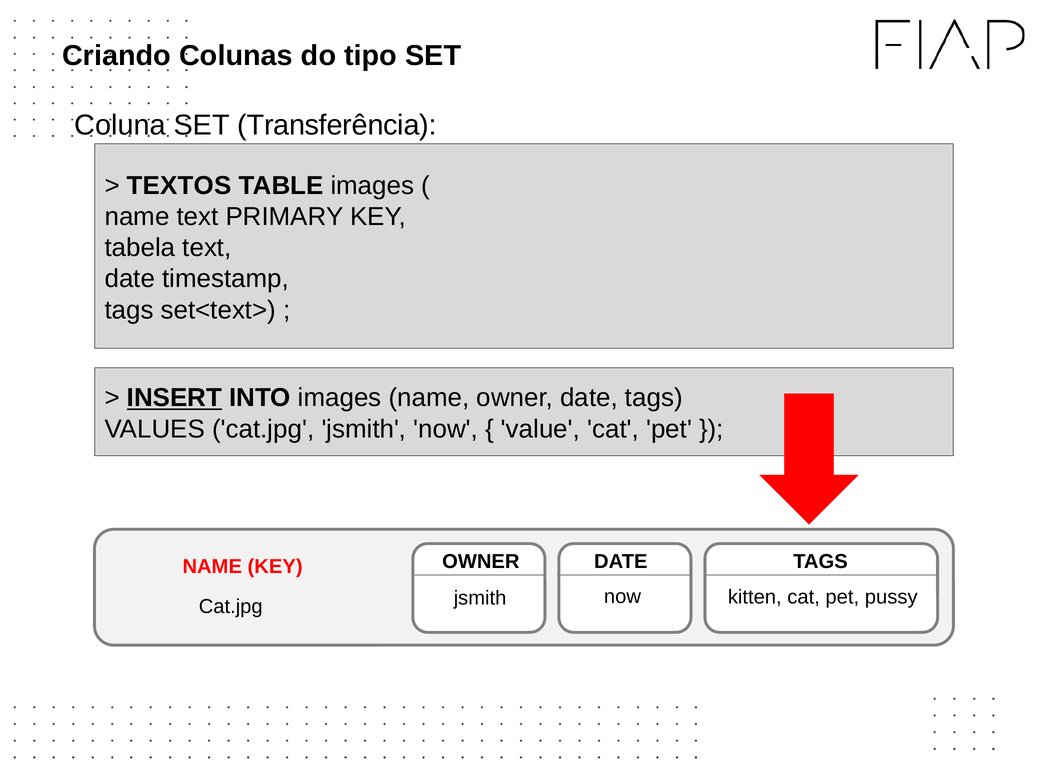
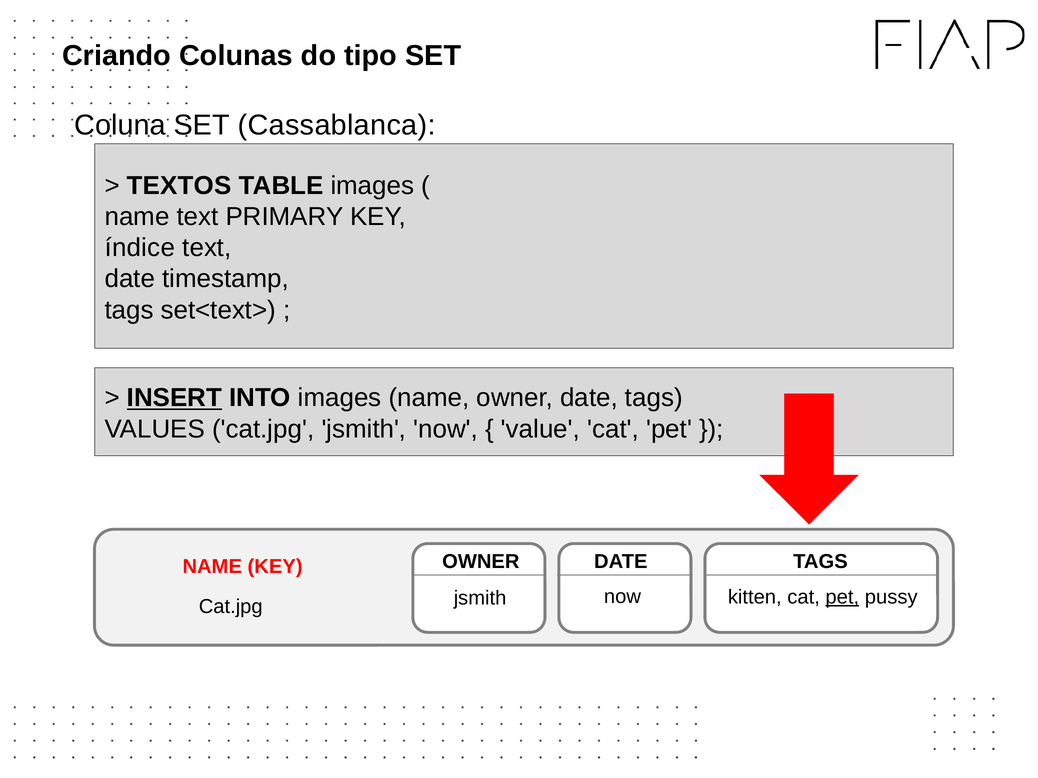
Transferência: Transferência -> Cassablanca (337, 125)
tabela: tabela -> índice (140, 248)
pet underline: none -> present (842, 597)
